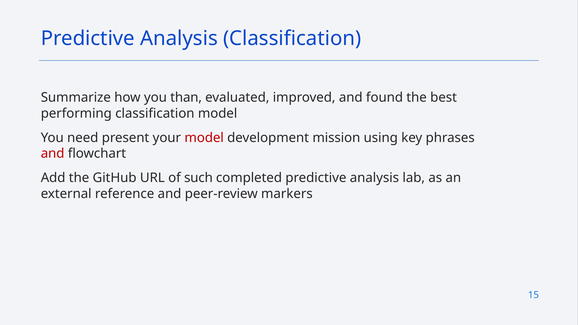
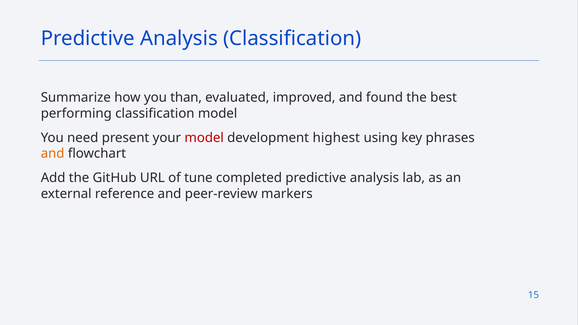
mission: mission -> highest (336, 138)
and colour: red -> orange (53, 154)
such: such -> tune (198, 178)
